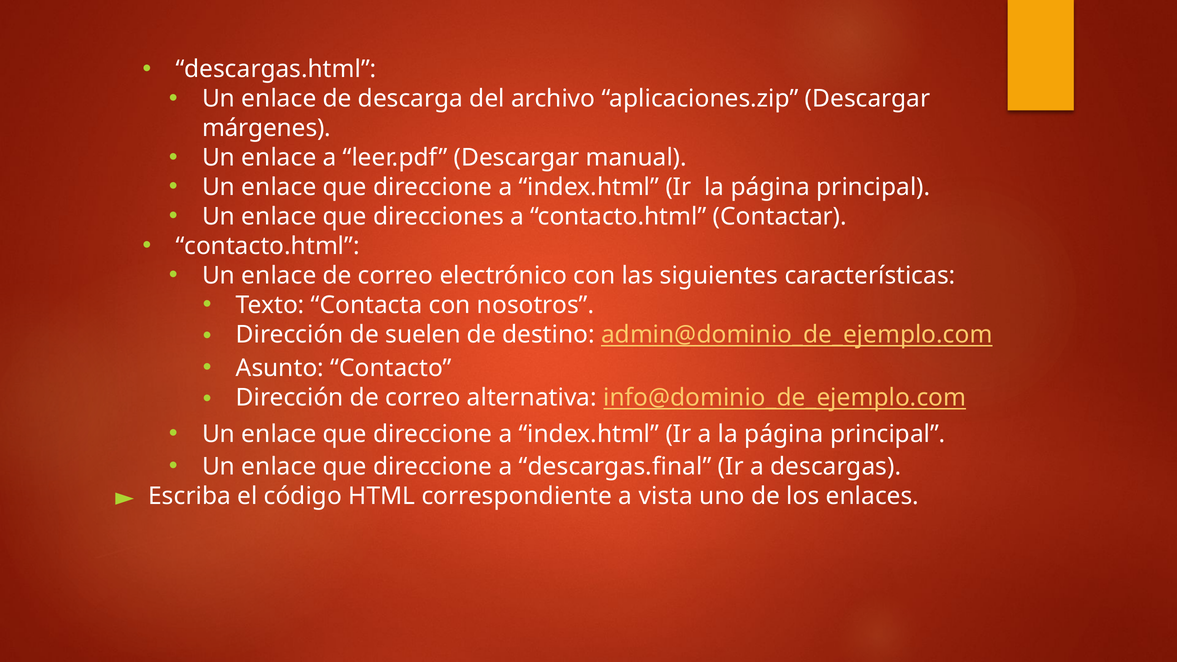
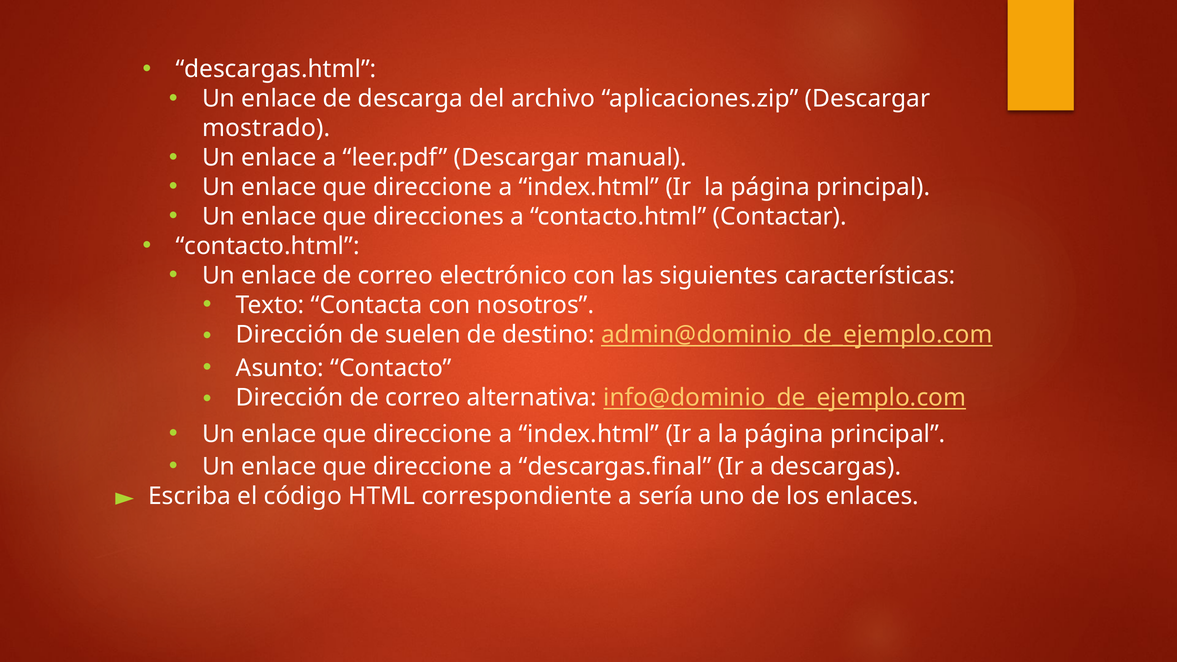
márgenes: márgenes -> mostrado (266, 128)
vista: vista -> sería (666, 496)
